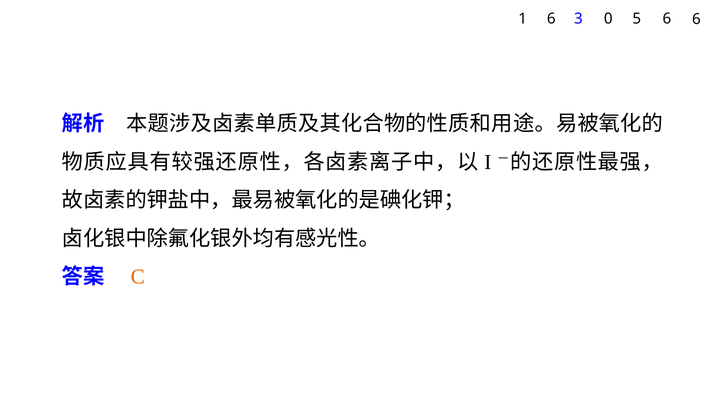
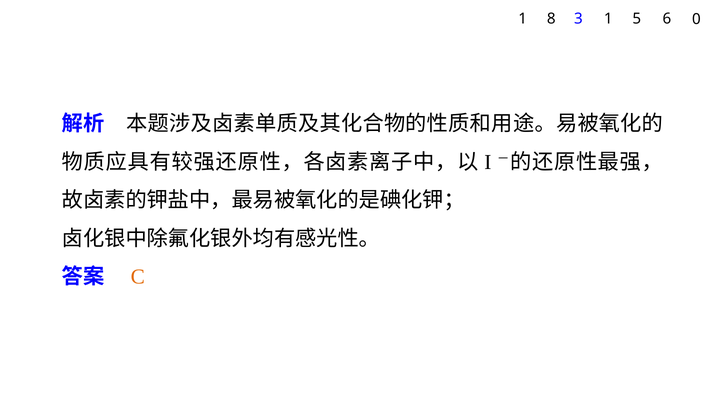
1 6: 6 -> 8 (551, 19)
3 0: 0 -> 1 (608, 19)
6 6: 6 -> 0 (696, 19)
